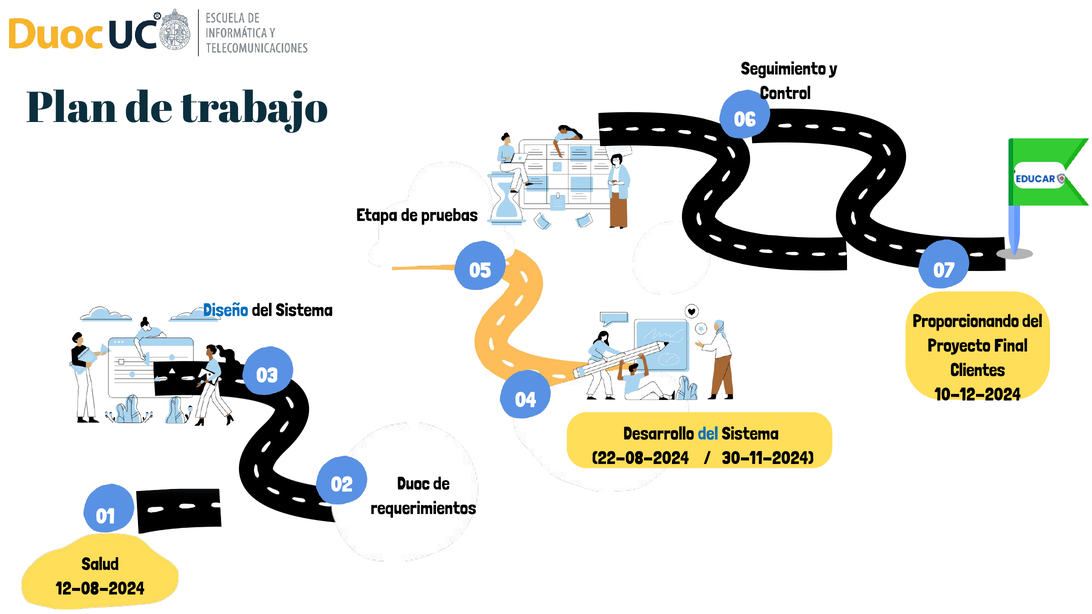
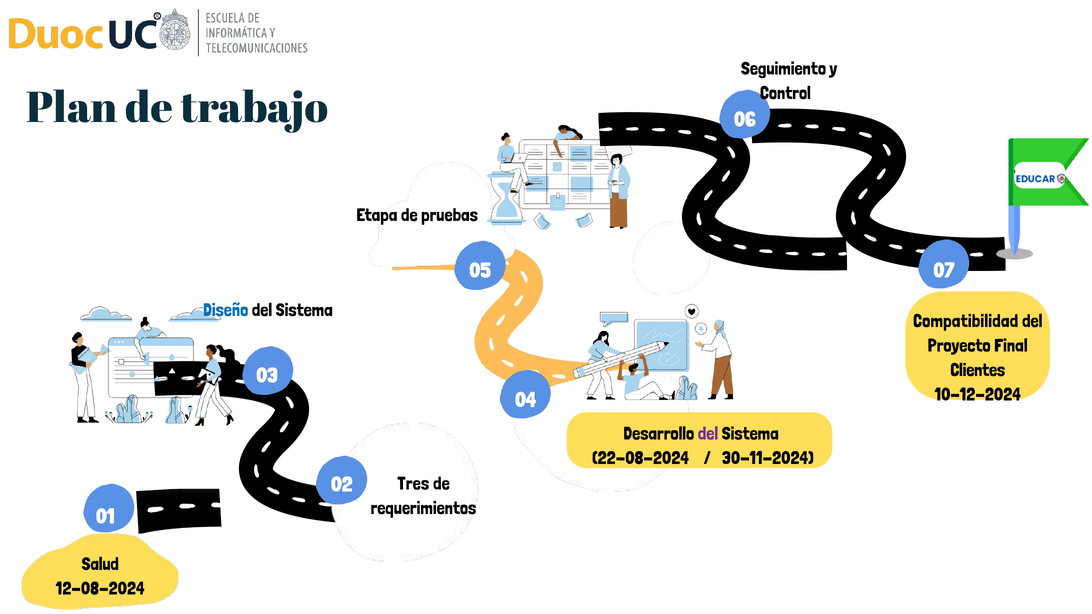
Proporcionando: Proporcionando -> Compatibilidad (966, 321)
del colour: blue -> purple (708, 434)
Duoc: Duoc -> Tres (413, 484)
